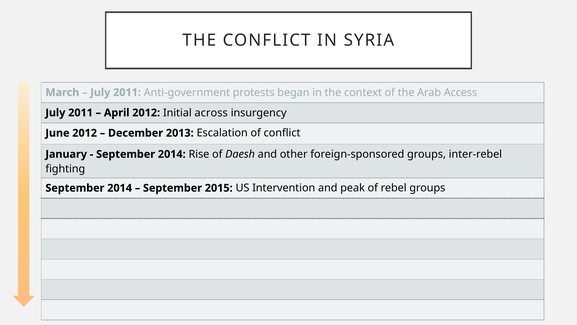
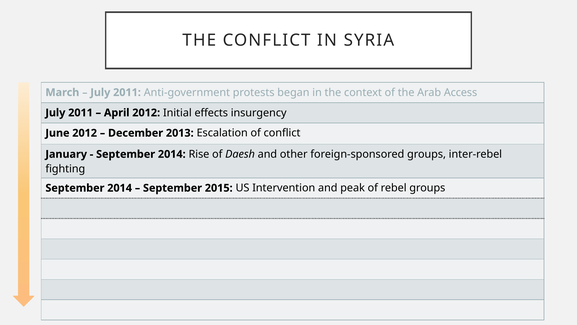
across: across -> effects (211, 113)
